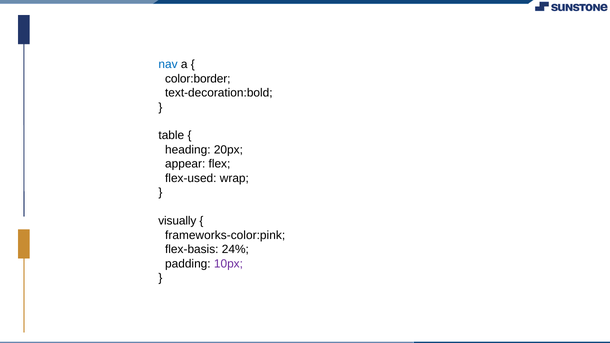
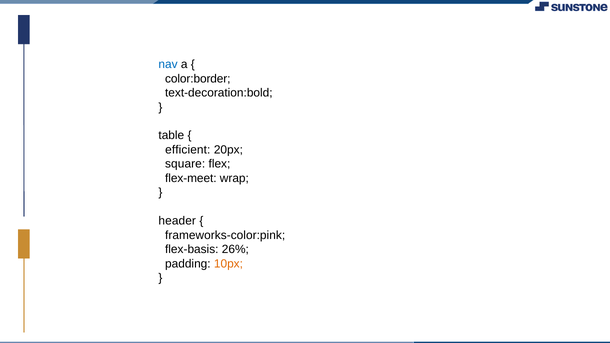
heading: heading -> efficient (188, 150)
appear: appear -> square (185, 164)
flex-used: flex-used -> flex-meet (191, 178)
visually: visually -> header (177, 221)
24%: 24% -> 26% (235, 250)
10px colour: purple -> orange (228, 264)
